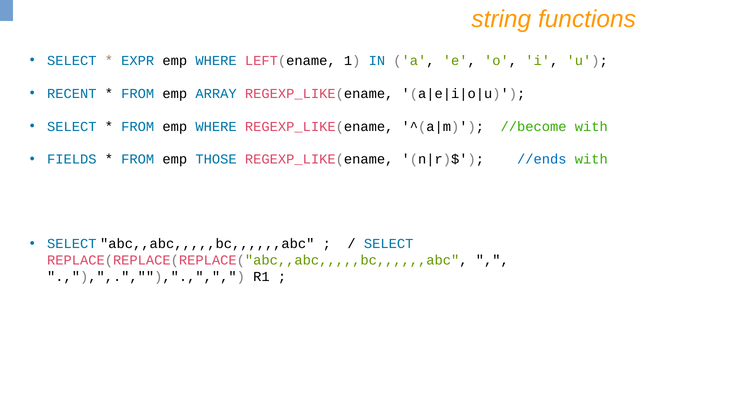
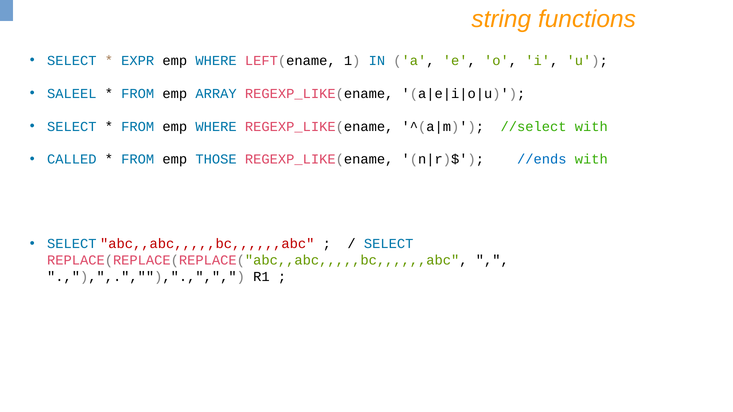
RECENT: RECENT -> SALEEL (72, 94)
//become: //become -> //select (534, 127)
FIELDS: FIELDS -> CALLED (72, 160)
abc,,abc,,,,,bc,,,,,,abc colour: black -> red (207, 244)
